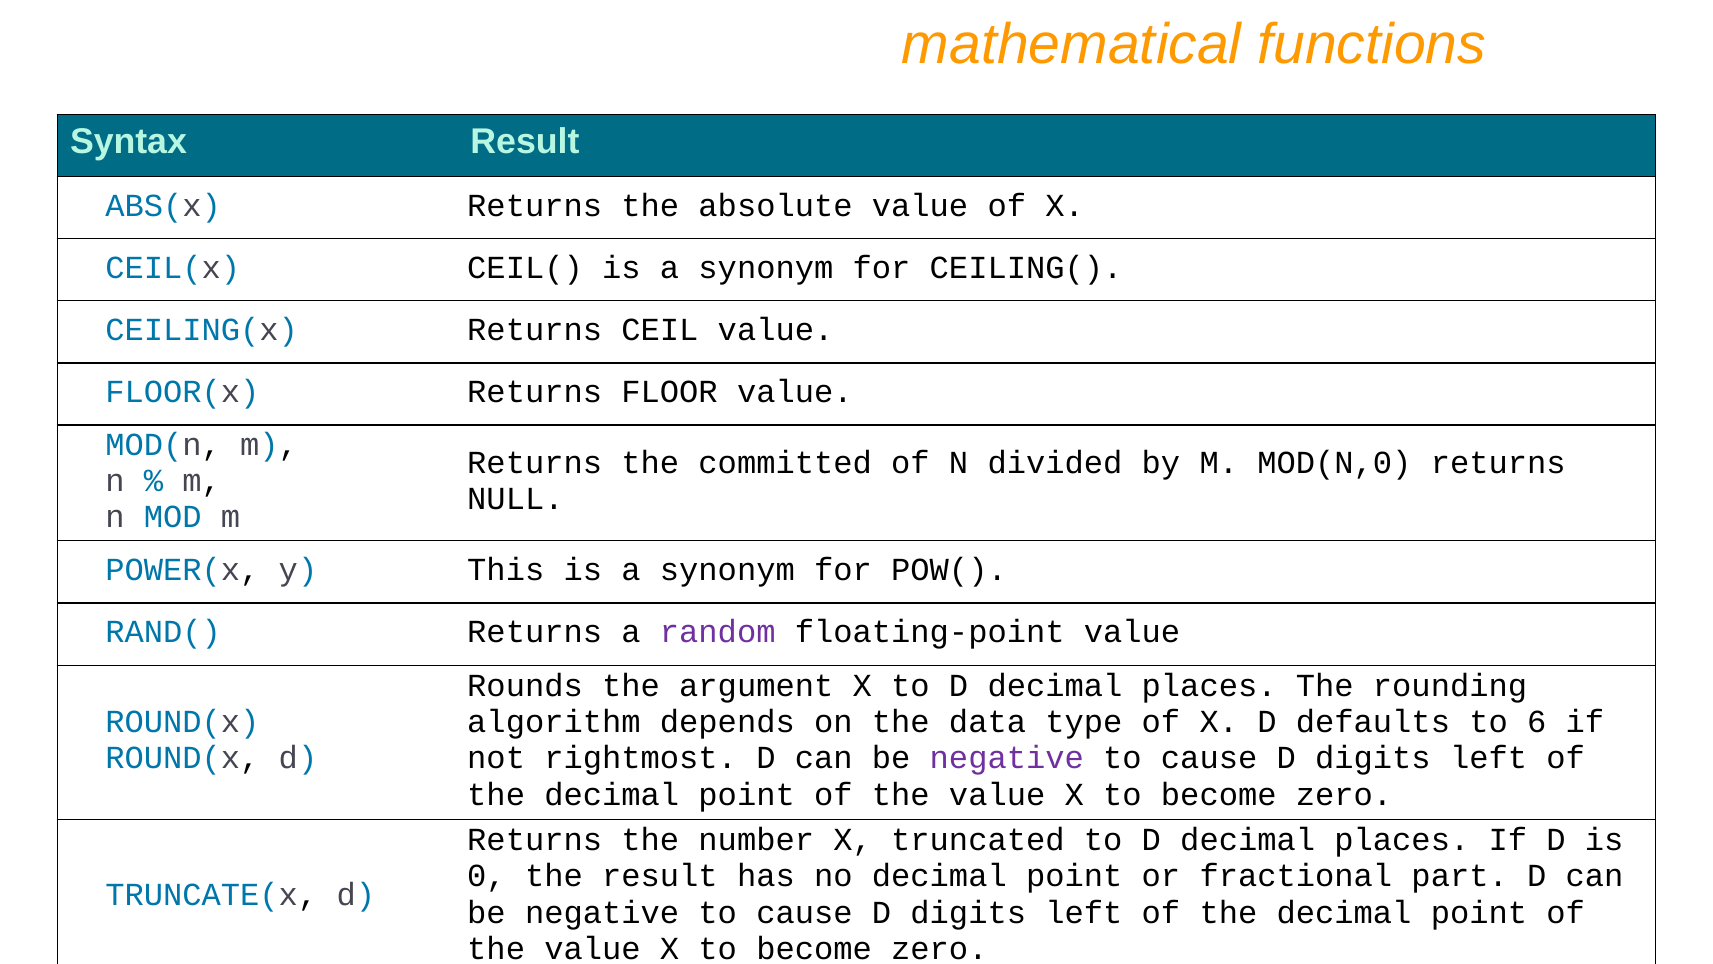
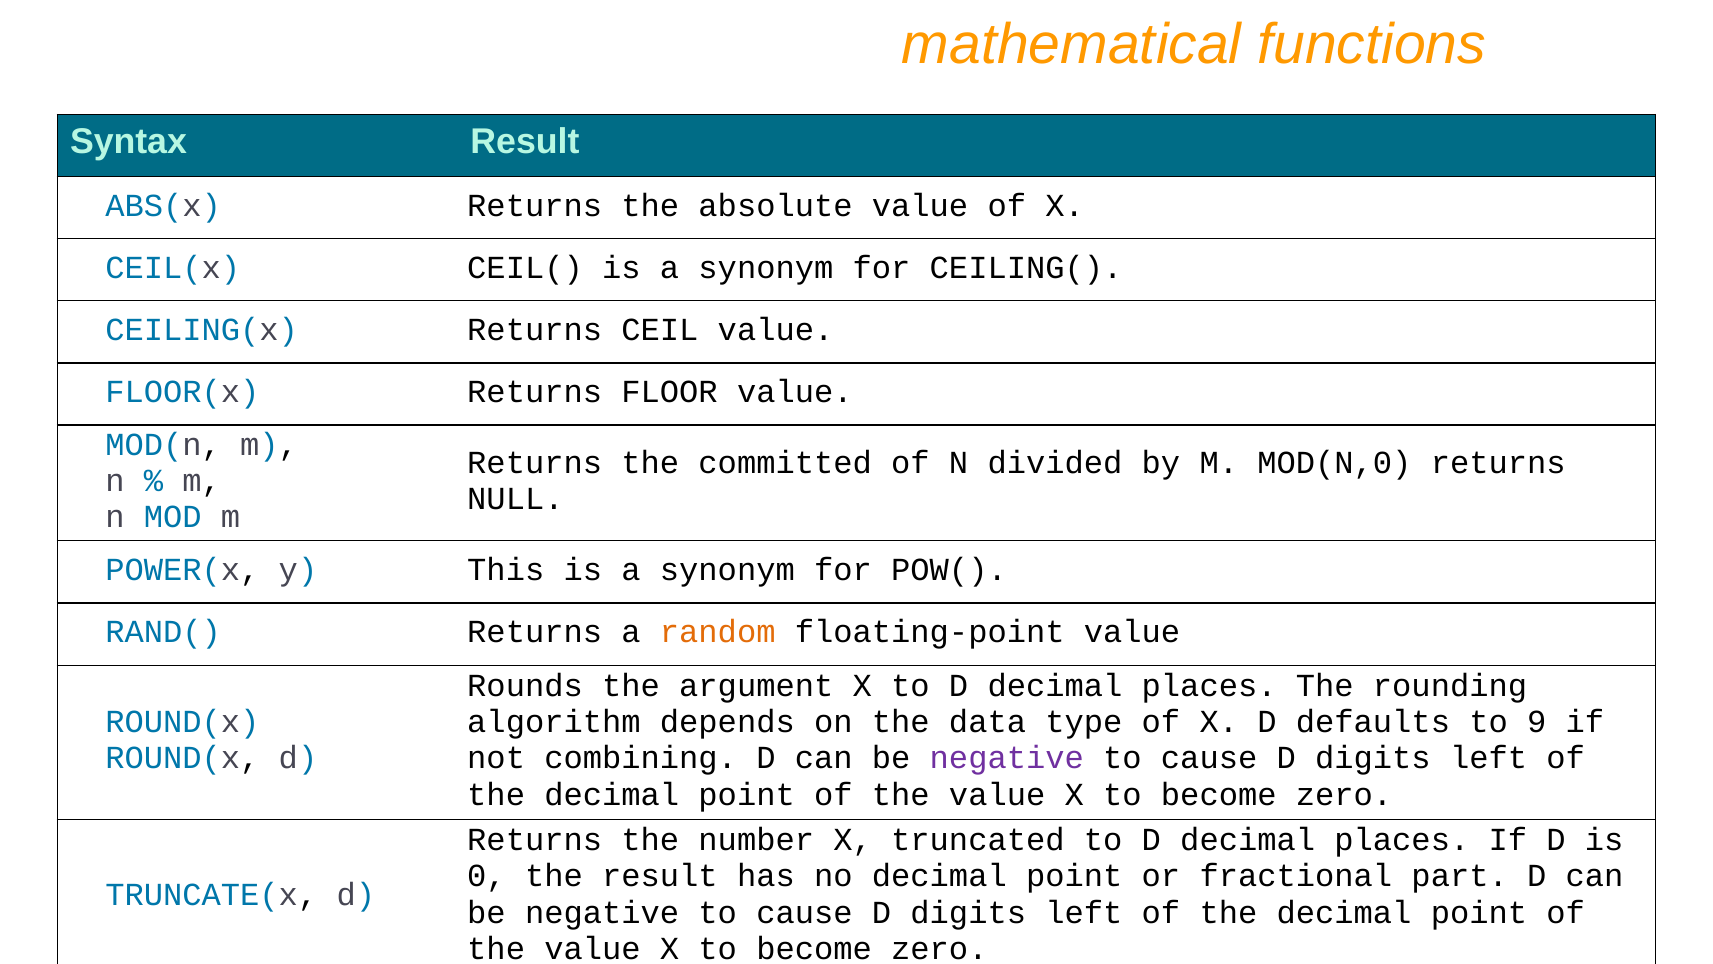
random colour: purple -> orange (718, 632)
6: 6 -> 9 (1537, 722)
rightmost: rightmost -> combining (641, 758)
